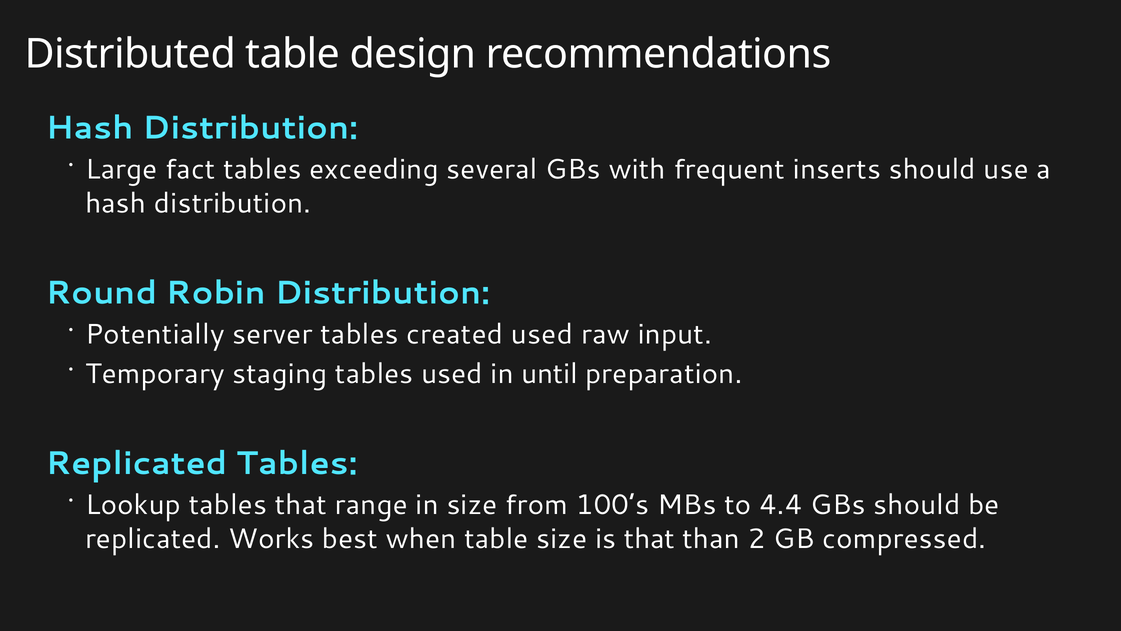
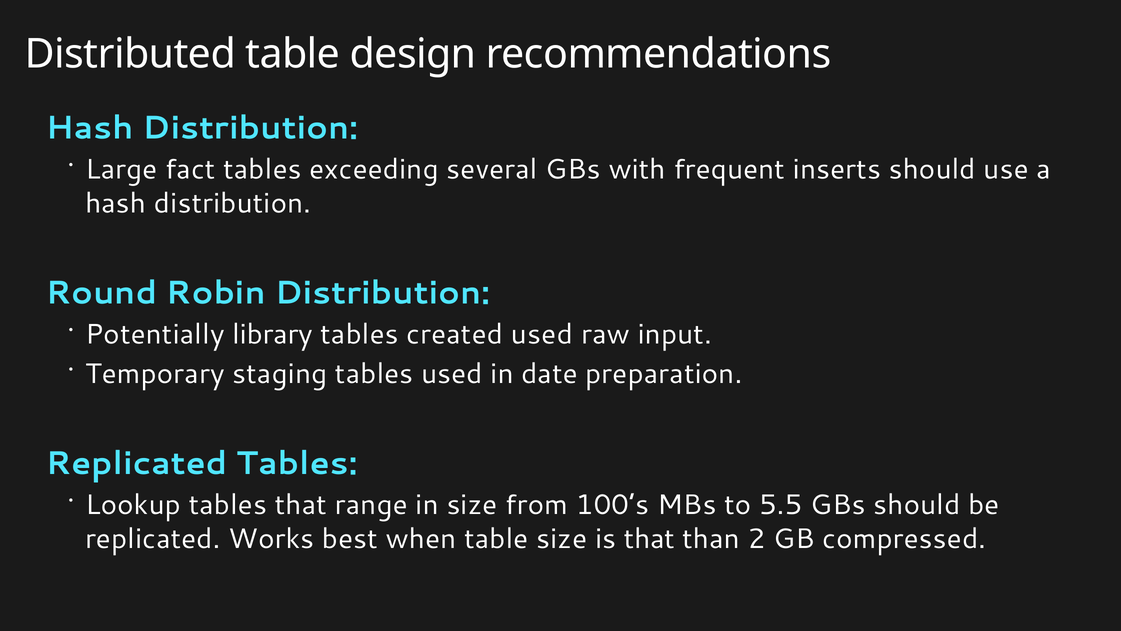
server: server -> library (273, 334)
until: until -> date (550, 374)
4.4: 4.4 -> 5.5 (781, 505)
